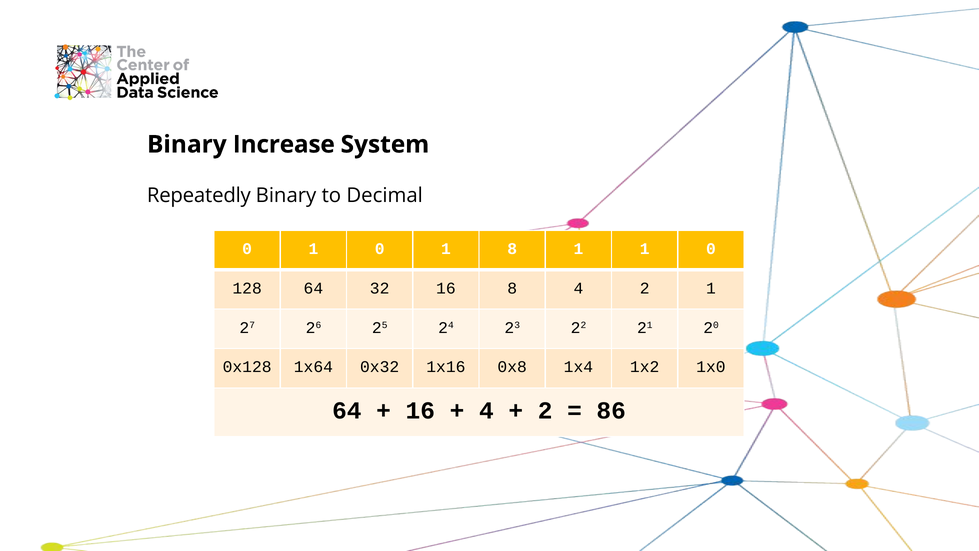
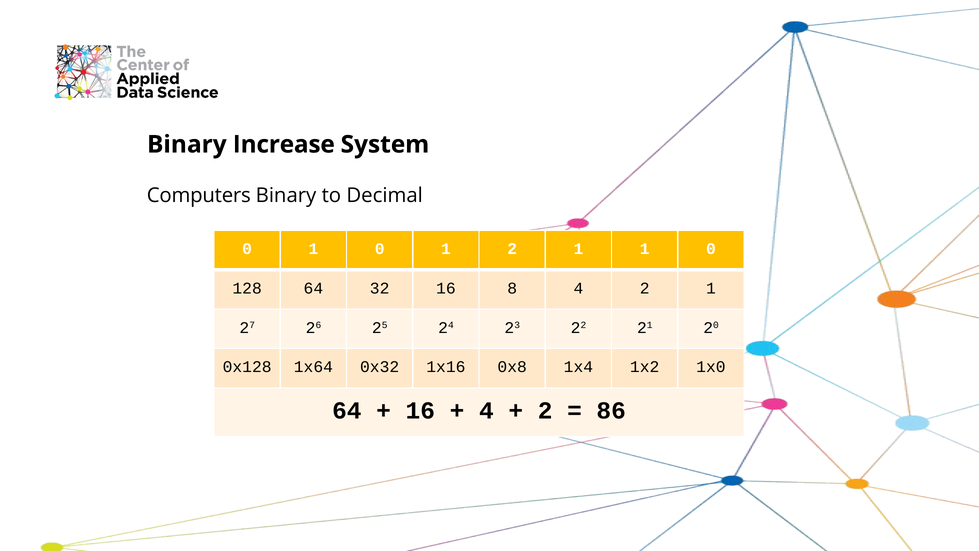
Repeatedly: Repeatedly -> Computers (199, 196)
1 8: 8 -> 2 (512, 249)
